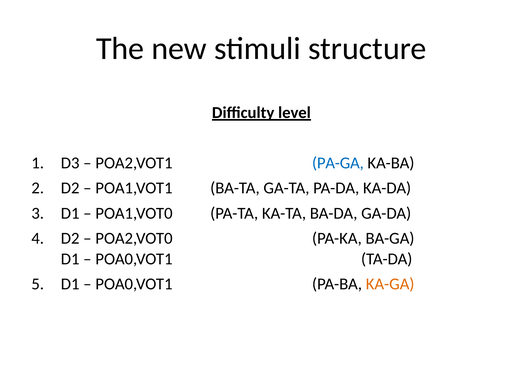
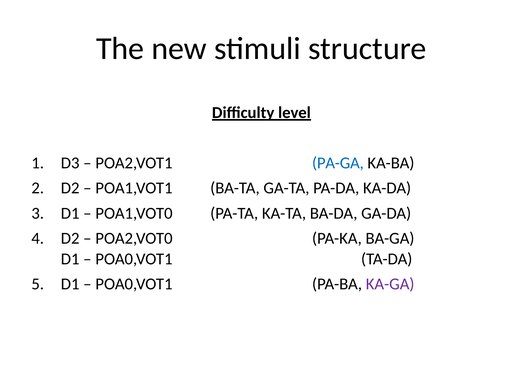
KA-GA colour: orange -> purple (390, 284)
